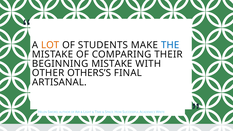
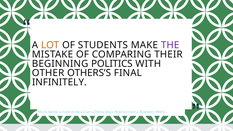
THE colour: blue -> purple (170, 45)
BEGINNING MISTAKE: MISTAKE -> POLITICS (112, 64)
ARTISANAL: ARTISANAL -> INFINITELY (59, 82)
